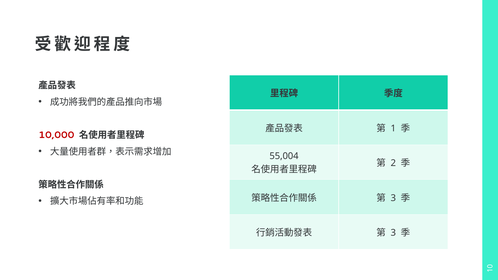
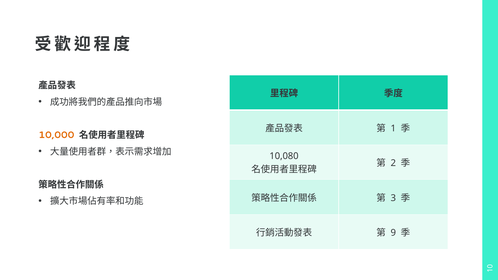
10,000 colour: red -> orange (56, 135)
55,004: 55,004 -> 10,080 (284, 156)
3: 3 -> 9 (393, 233)
